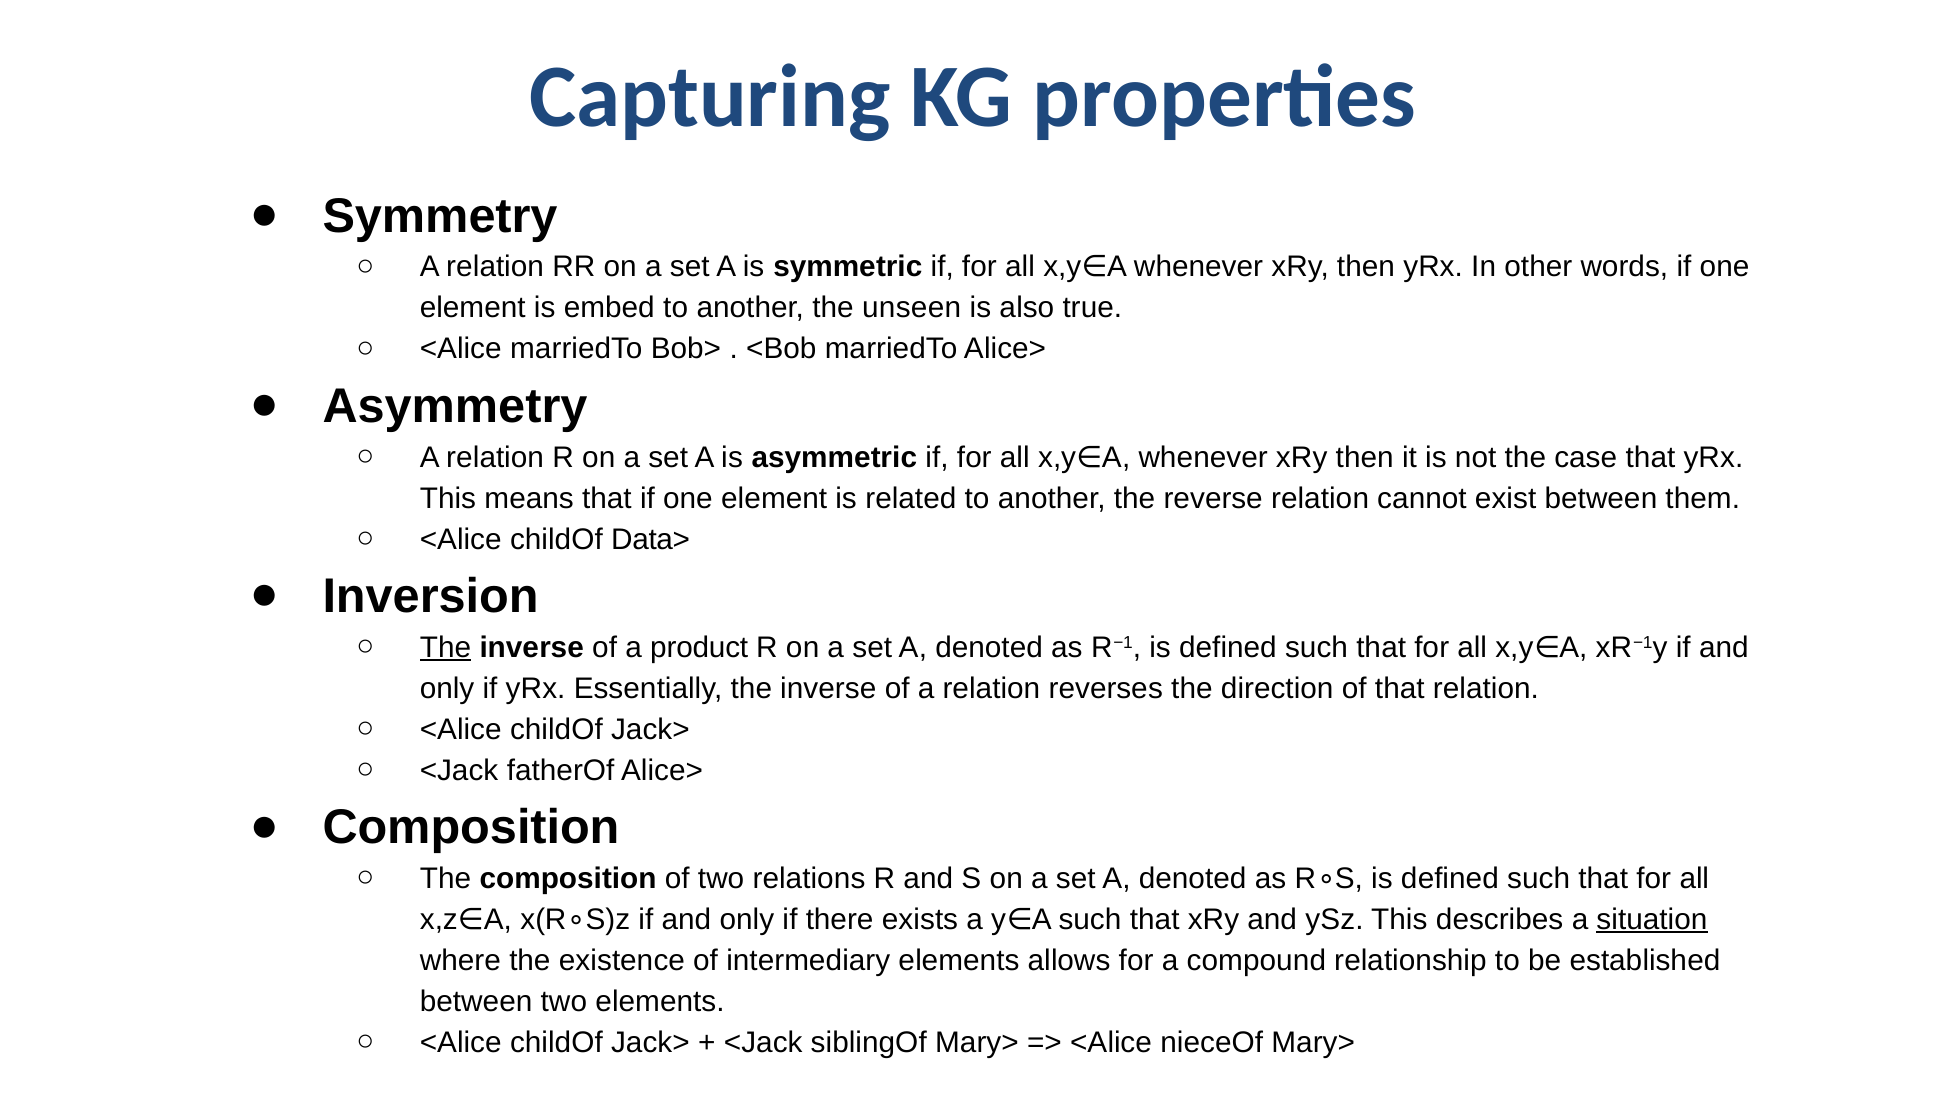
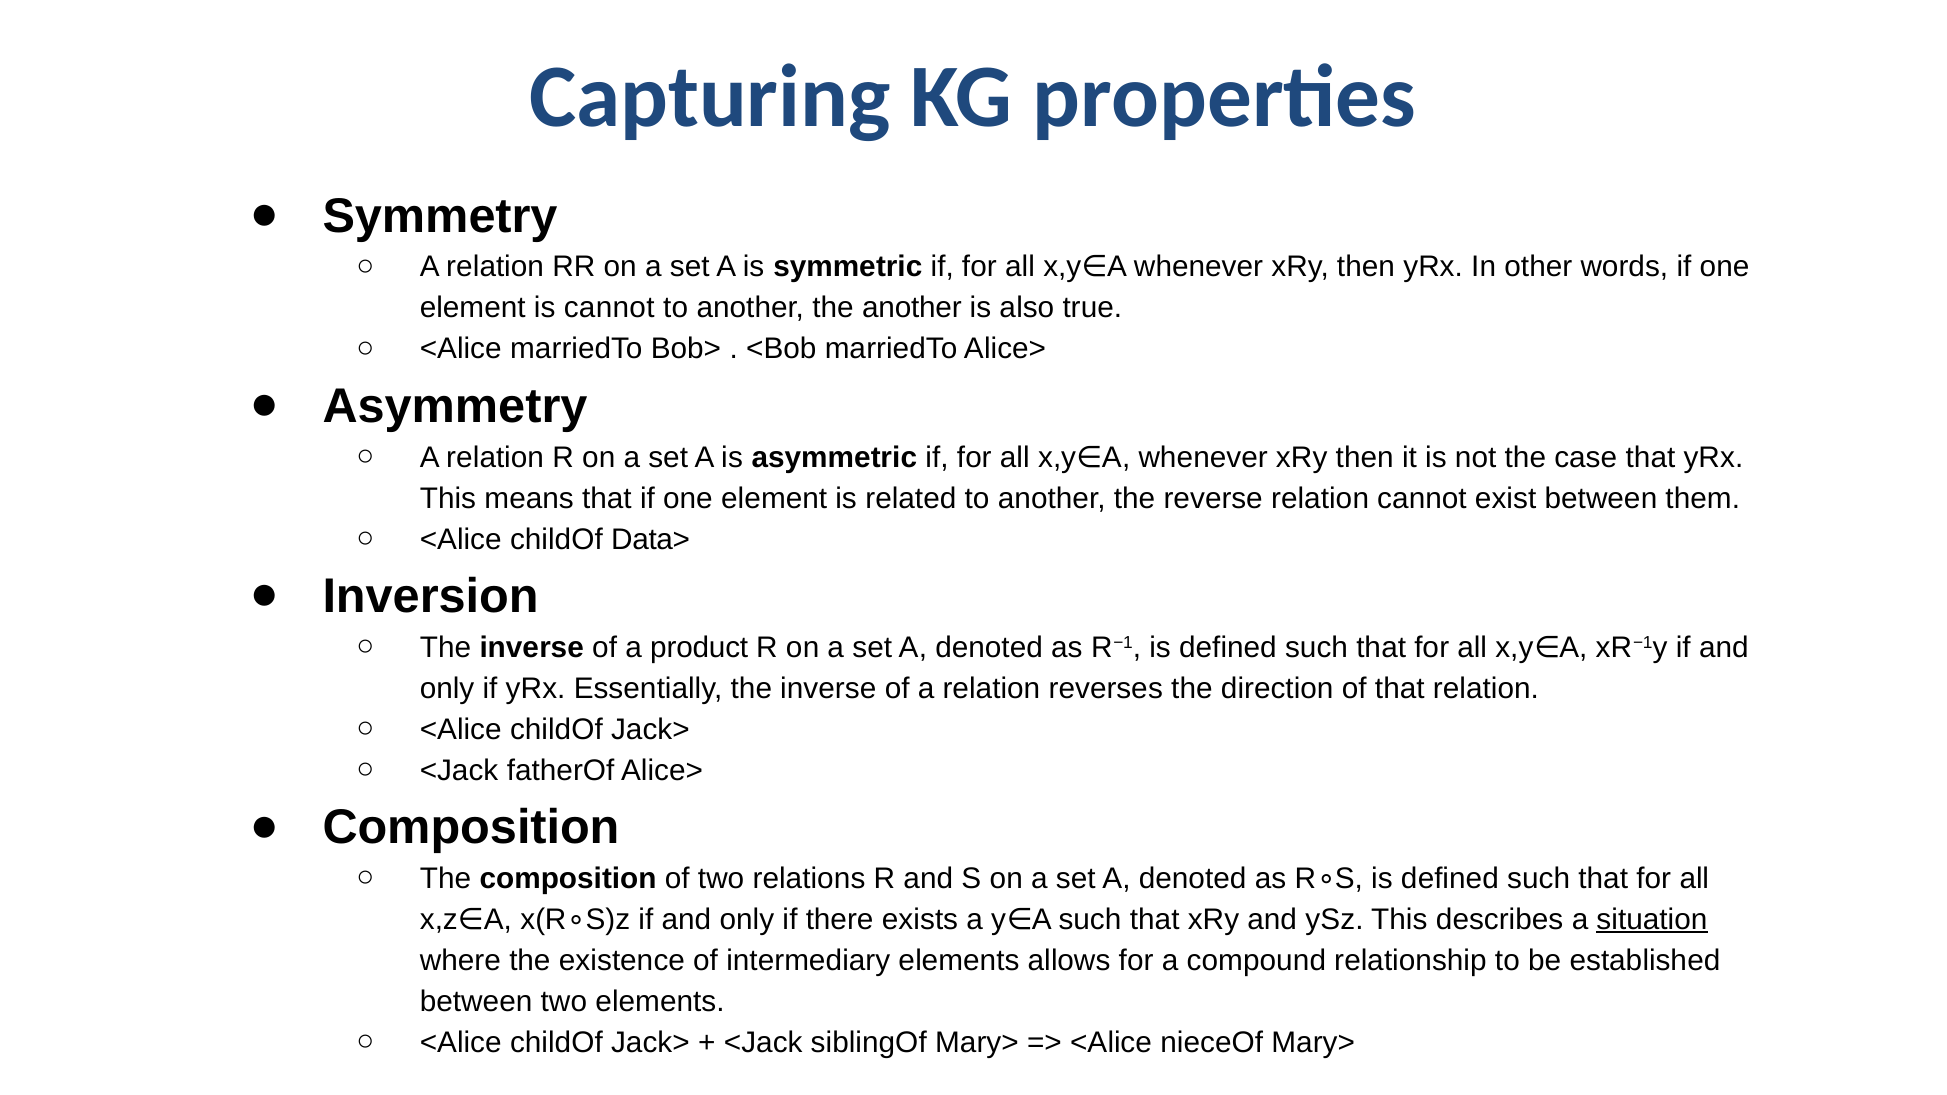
is embed: embed -> cannot (609, 308)
the unseen: unseen -> another (912, 308)
The underline: present -> none (446, 648)
